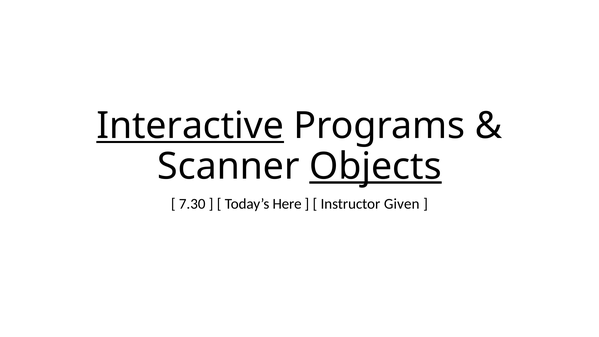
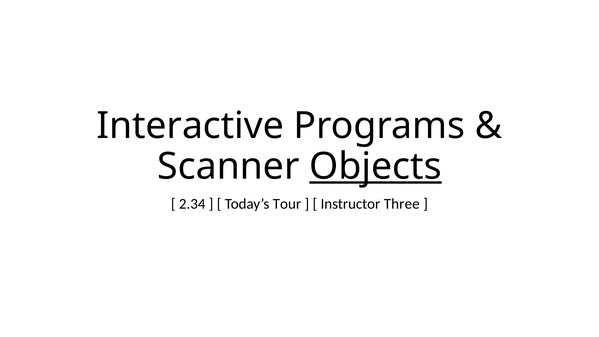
Interactive underline: present -> none (190, 126)
7.30: 7.30 -> 2.34 (192, 204)
Here: Here -> Tour (287, 204)
Given: Given -> Three (402, 204)
